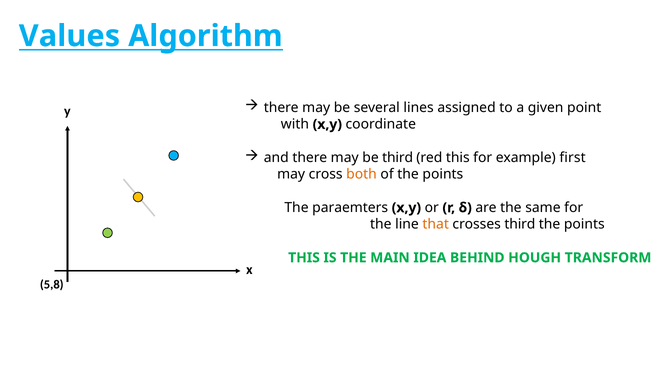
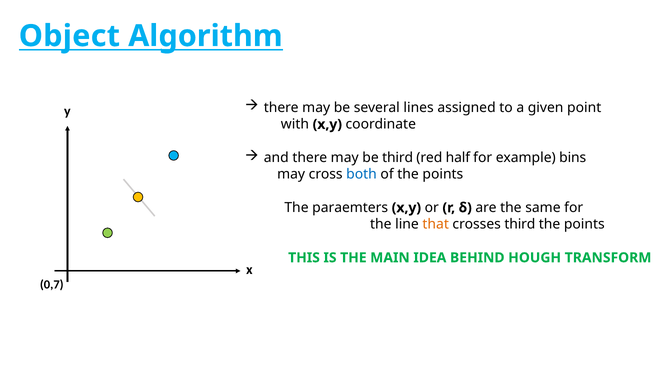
Values: Values -> Object (69, 36)
red this: this -> half (458, 158)
first: first -> bins (573, 158)
both colour: orange -> blue (362, 174)
5,8: 5,8 -> 0,7 (52, 285)
